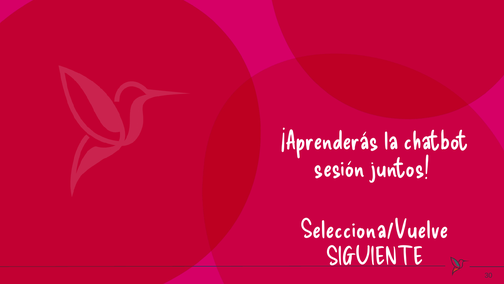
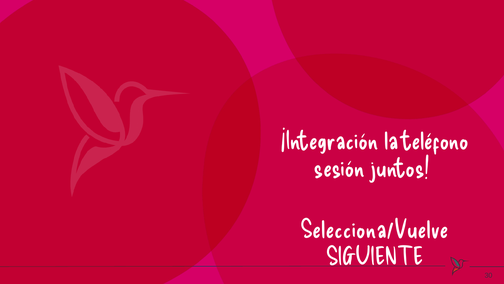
¡Aprenderás: ¡Aprenderás -> ¡Integración (330, 141)
chatbot: chatbot -> teléfono (436, 141)
